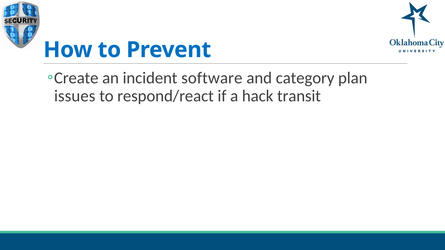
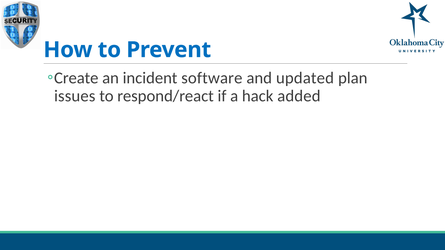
category: category -> updated (305, 78)
transit: transit -> added (299, 96)
